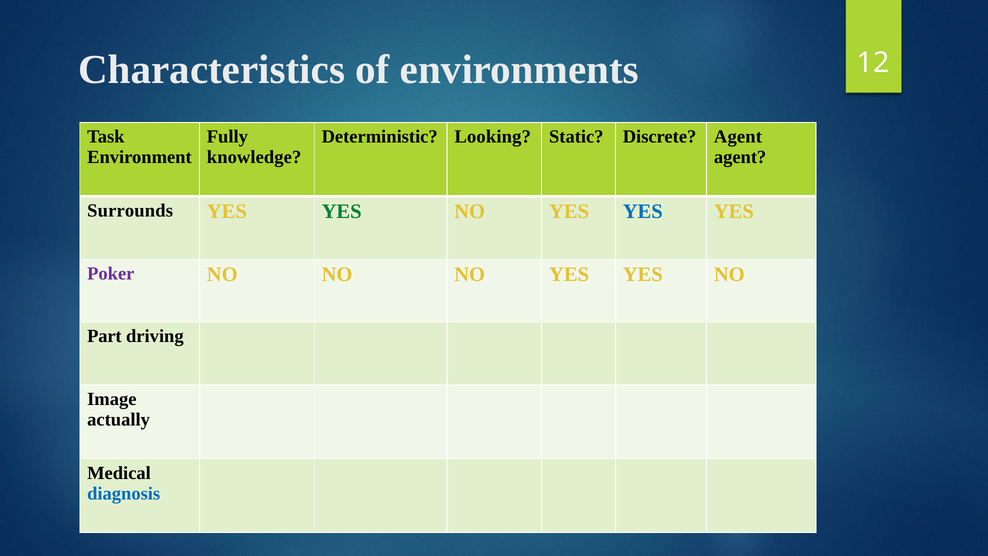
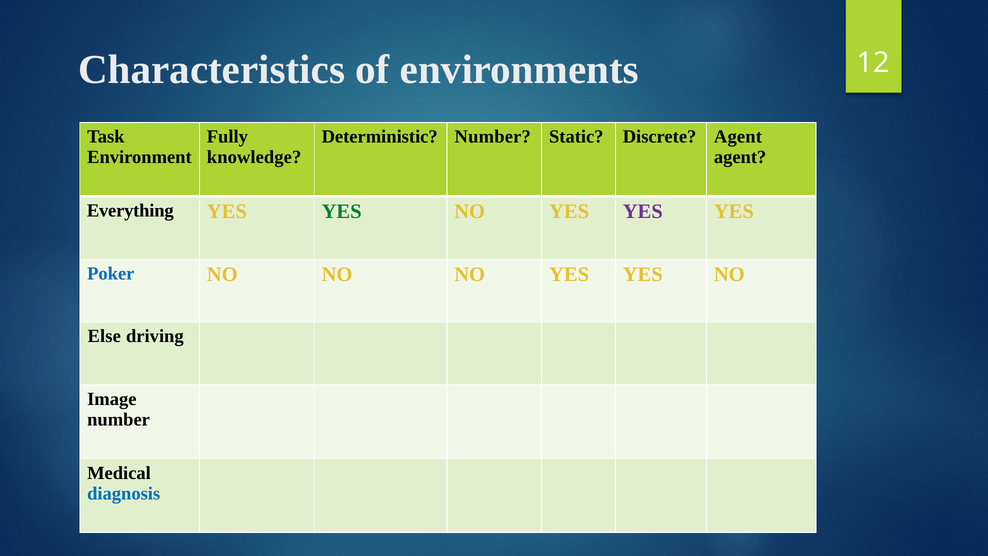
Deterministic Looking: Looking -> Number (493, 137)
Surrounds: Surrounds -> Everything (130, 210)
YES colour: blue -> purple (643, 212)
Poker colour: purple -> blue (111, 273)
Part: Part -> Else (104, 336)
actually: actually -> number (119, 420)
